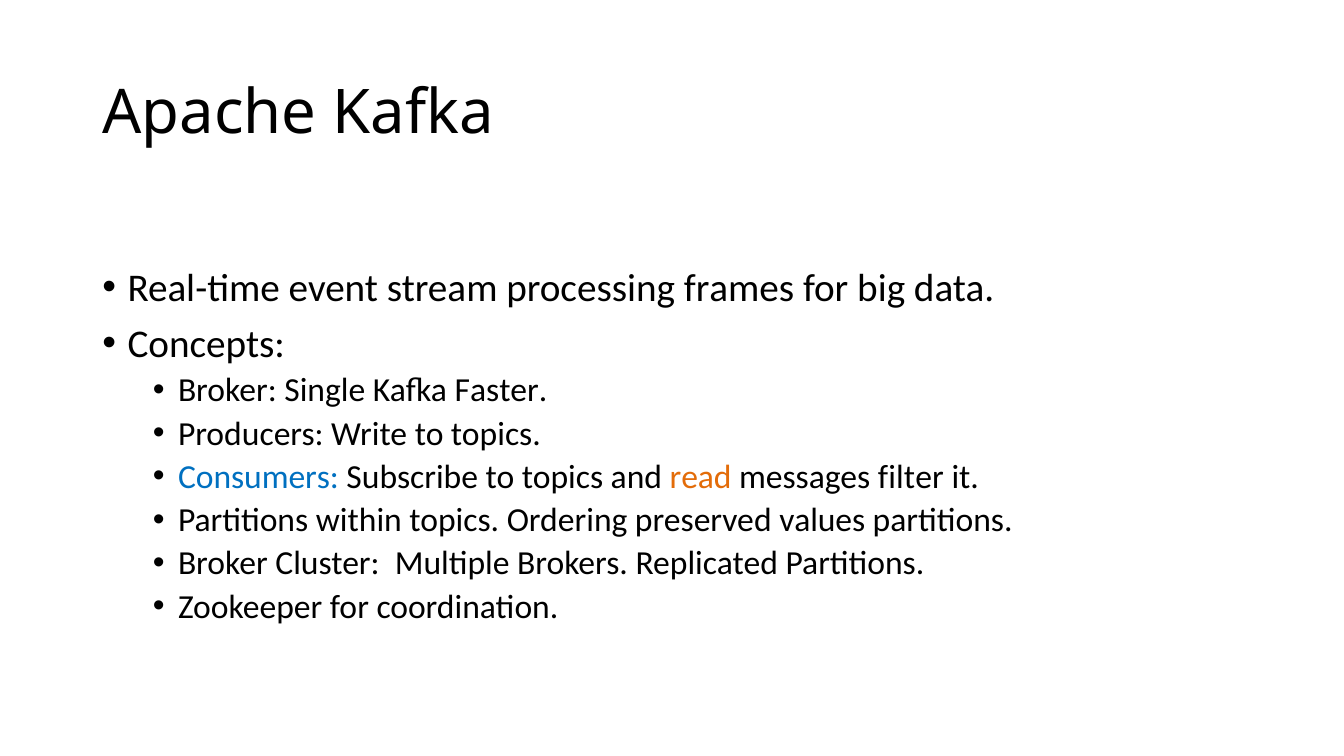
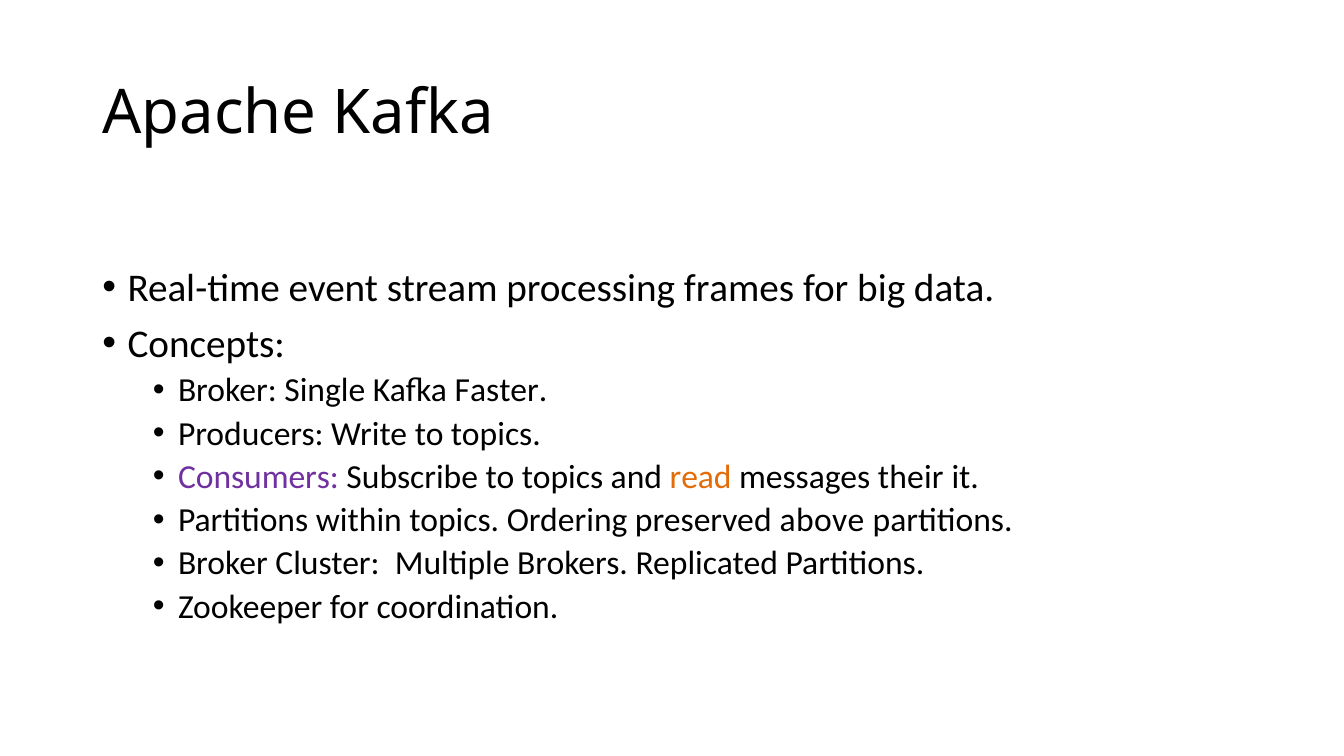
Consumers colour: blue -> purple (258, 477)
filter: filter -> their (911, 477)
values: values -> above (822, 520)
